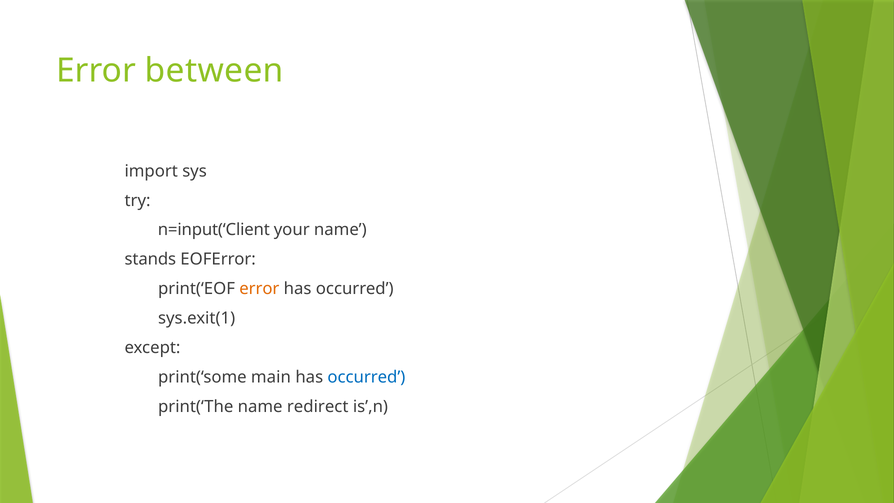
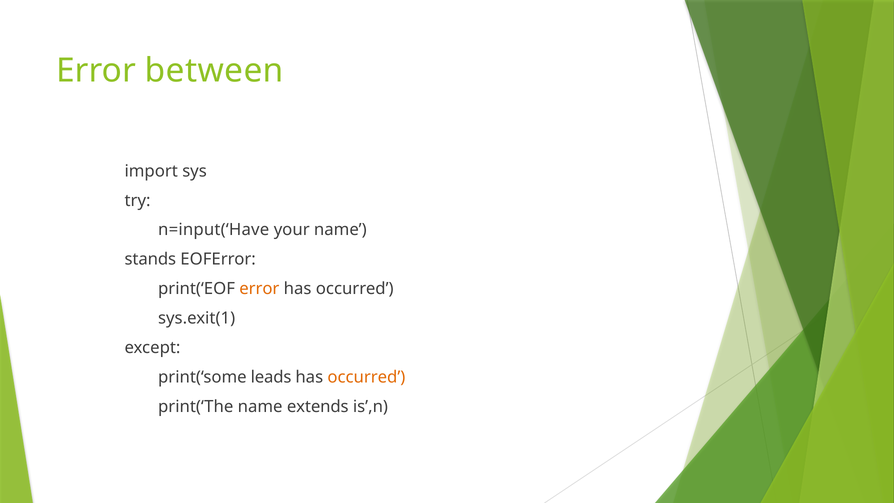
n=input(‘Client: n=input(‘Client -> n=input(‘Have (214, 230)
main: main -> leads (271, 377)
occurred colour: blue -> orange (366, 377)
redirect: redirect -> extends (318, 407)
